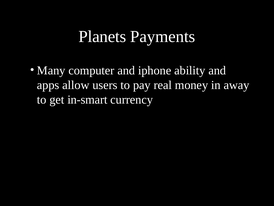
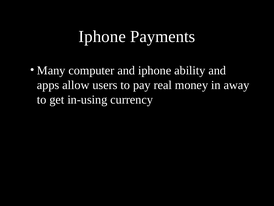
Planets: Planets -> Iphone (102, 37)
in-smart: in-smart -> in-using (87, 99)
